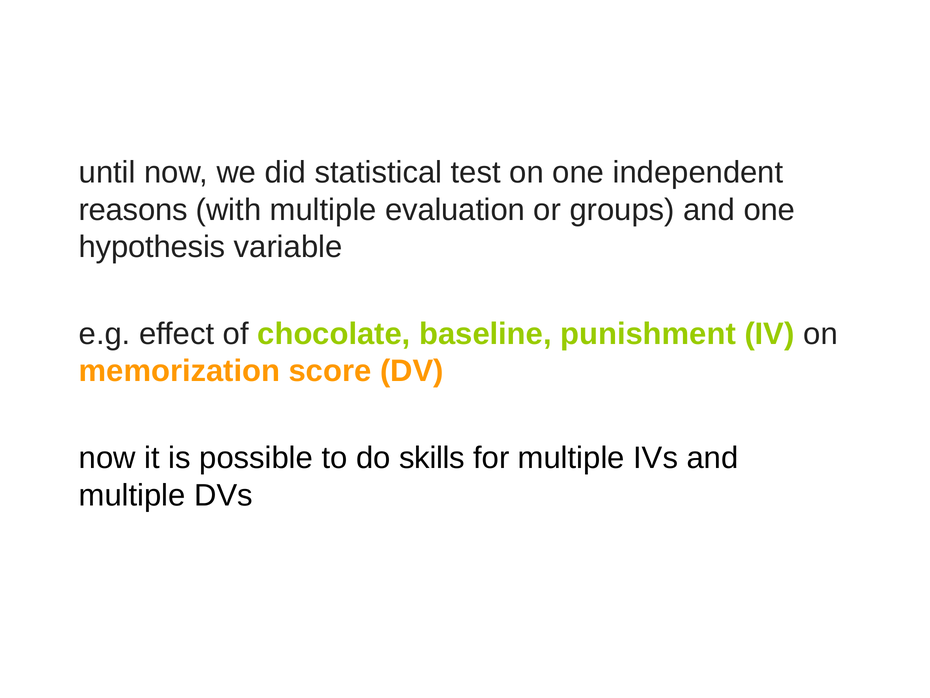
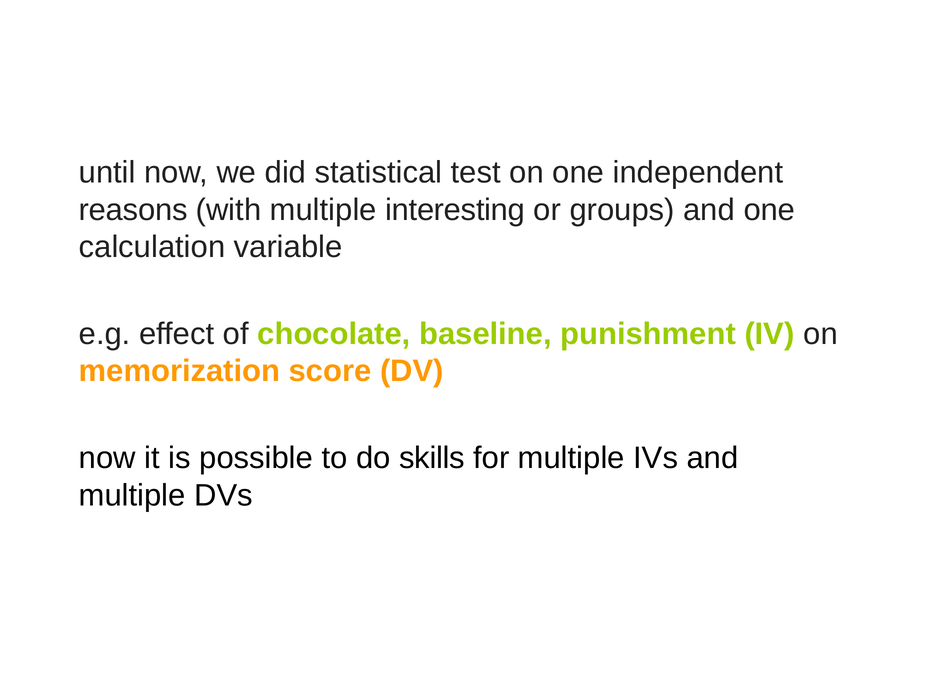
evaluation: evaluation -> interesting (455, 210)
hypothesis: hypothesis -> calculation (152, 247)
